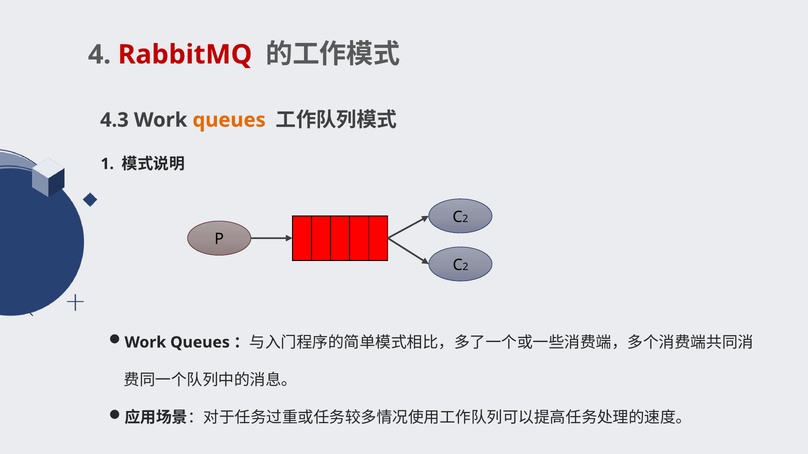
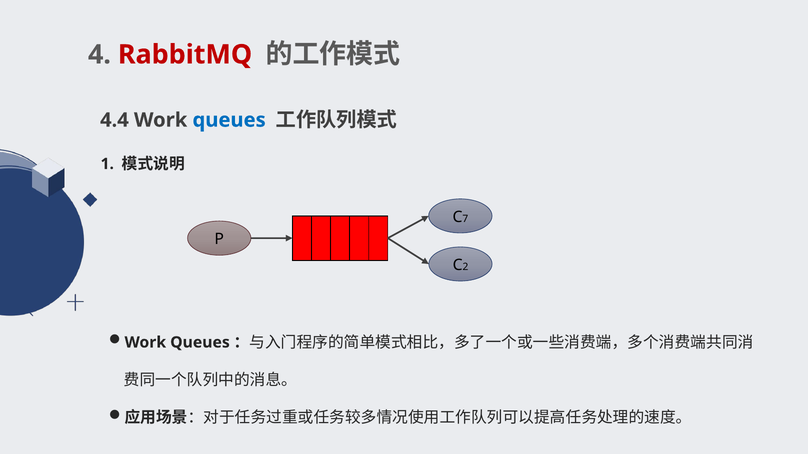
4.3: 4.3 -> 4.4 (114, 120)
queues colour: orange -> blue (229, 120)
2: 2 -> 7 (465, 219)
